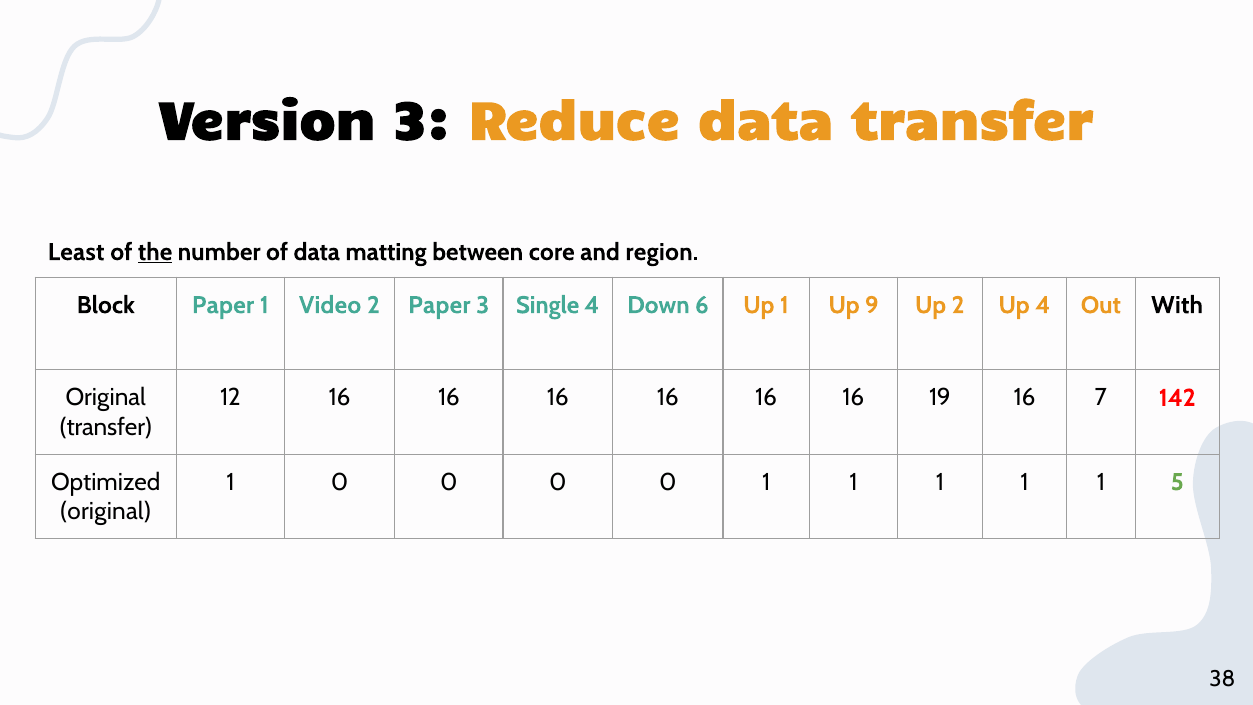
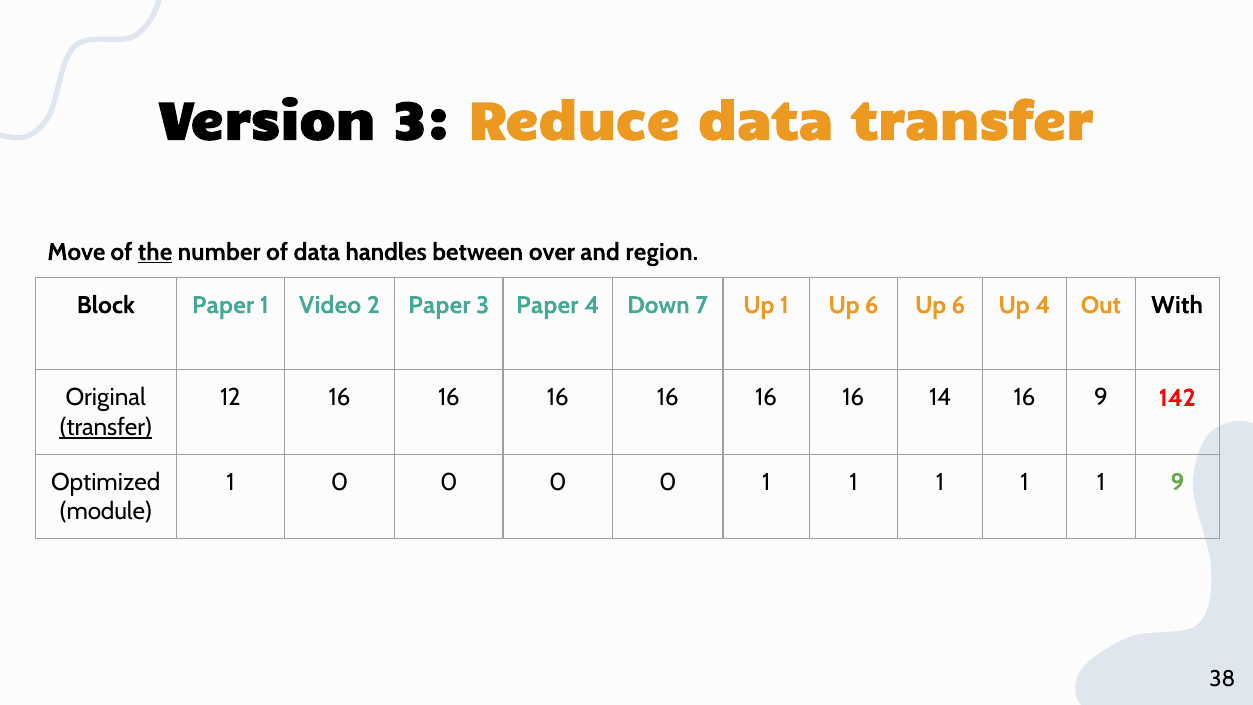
Least: Least -> Move (76, 252)
matting: matting -> handles (386, 252)
core: core -> over (552, 252)
3 Single: Single -> Paper (547, 305)
6: 6 -> 7 (702, 305)
1 Up 9: 9 -> 6 (872, 305)
2: 2 -> 6 (958, 305)
19: 19 -> 14 (940, 398)
16 7: 7 -> 9 (1101, 398)
transfer underline: none -> present (106, 427)
1 5: 5 -> 9 (1177, 482)
original: original -> module (106, 512)
